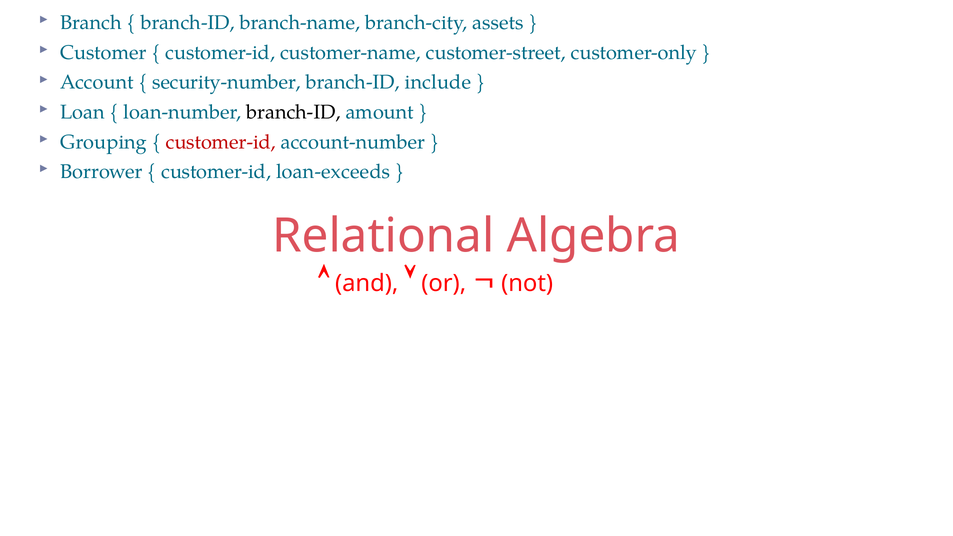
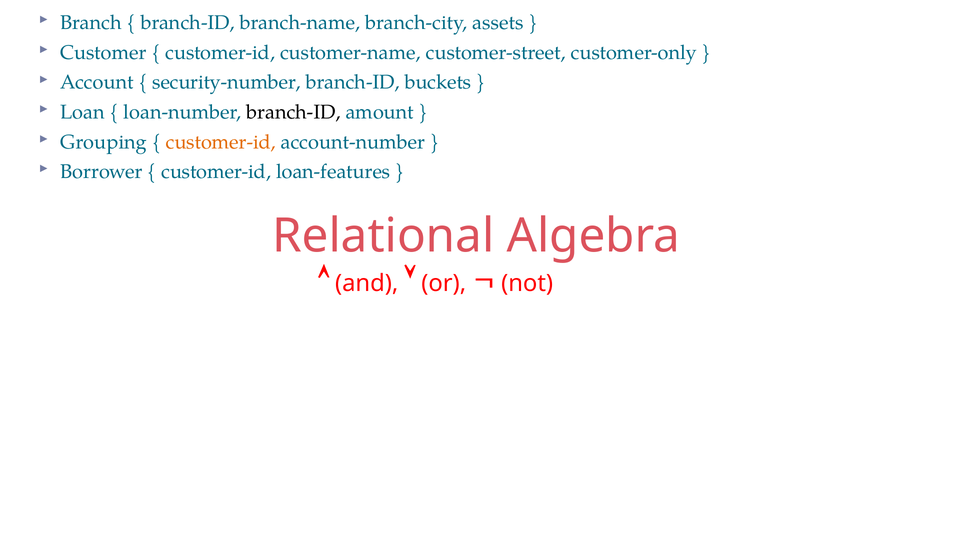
include: include -> buckets (438, 82)
customer-id colour: red -> orange (221, 142)
loan-exceeds: loan-exceeds -> loan-features (333, 172)
